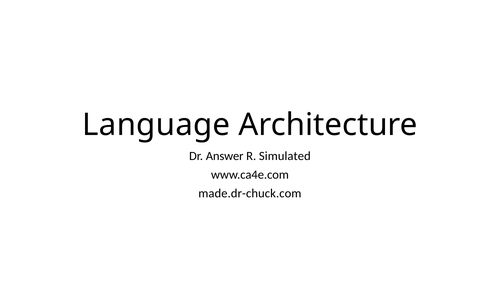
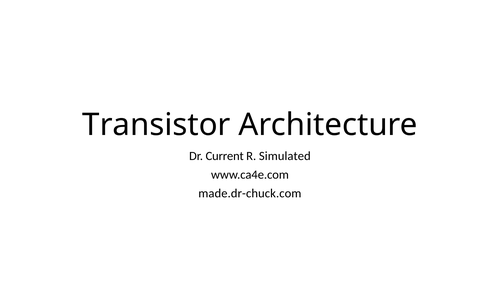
Language: Language -> Transistor (156, 125)
Answer: Answer -> Current (225, 156)
